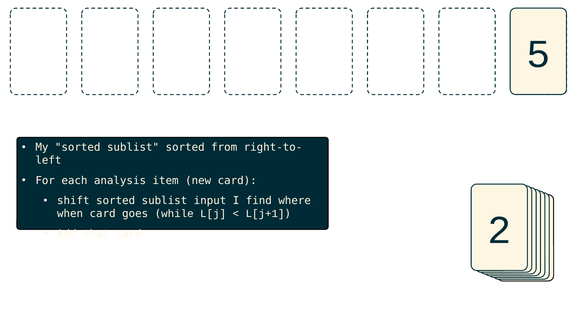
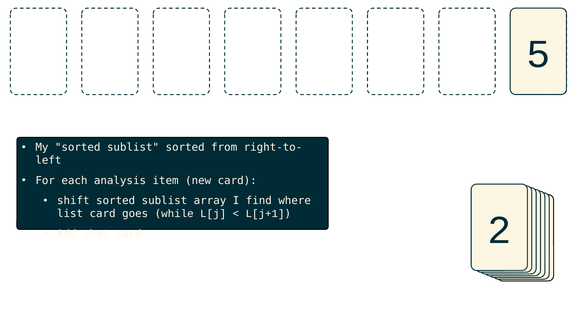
input: input -> array (210, 201)
when: when -> list (70, 214)
